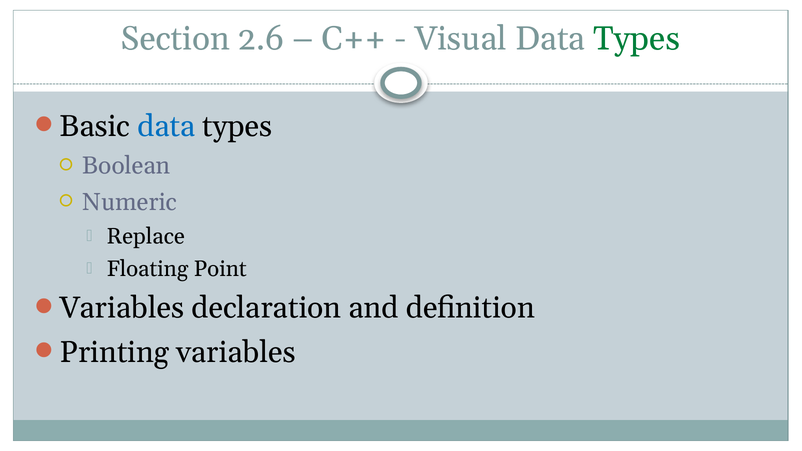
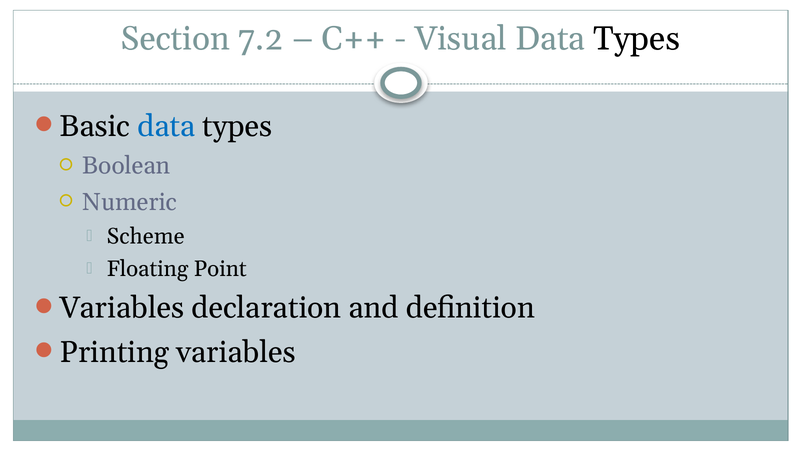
2.6: 2.6 -> 7.2 (261, 39)
Types colour: green -> black (637, 39)
Replace: Replace -> Scheme (146, 236)
